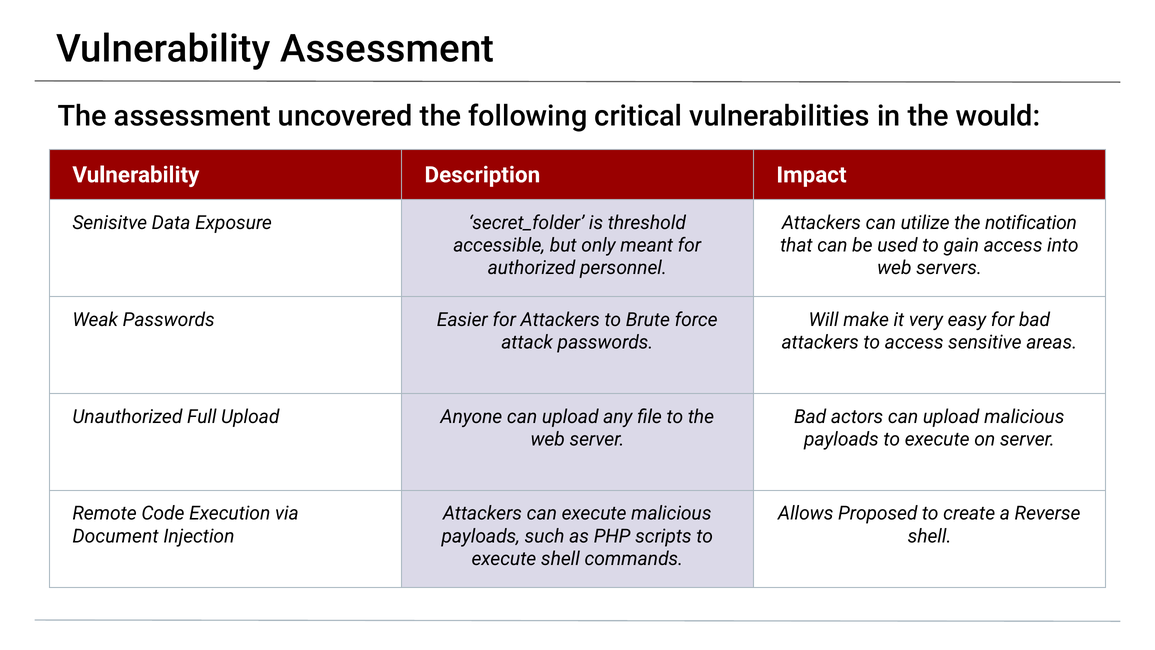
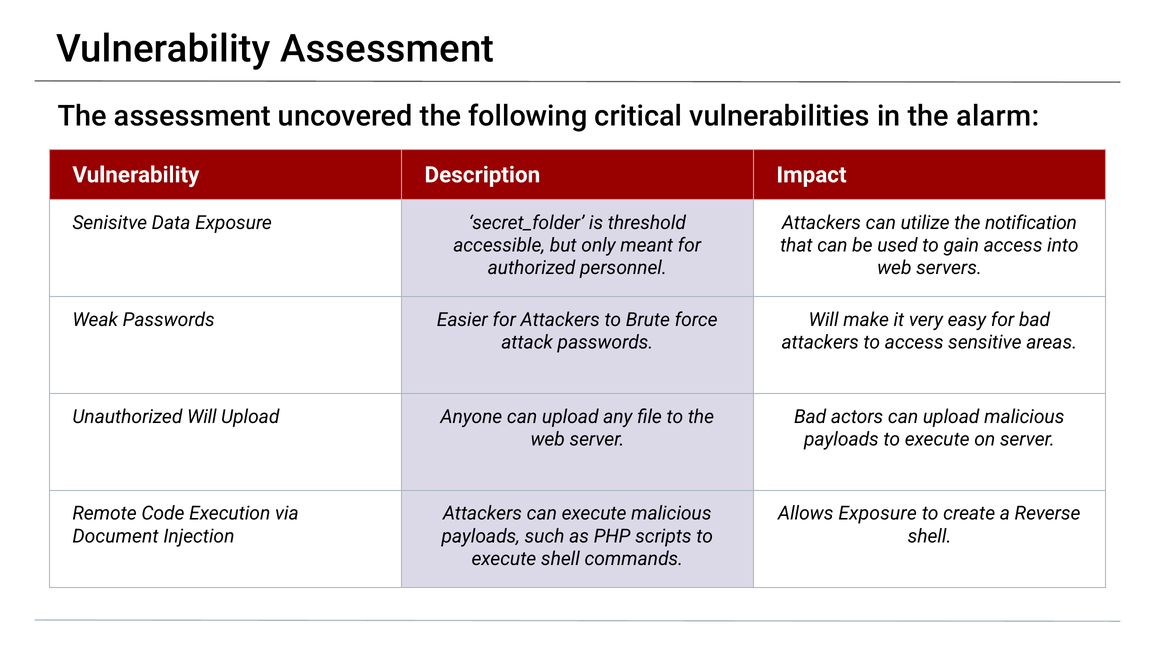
would: would -> alarm (998, 116)
Unauthorized Full: Full -> Will (202, 417)
Allows Proposed: Proposed -> Exposure (878, 513)
